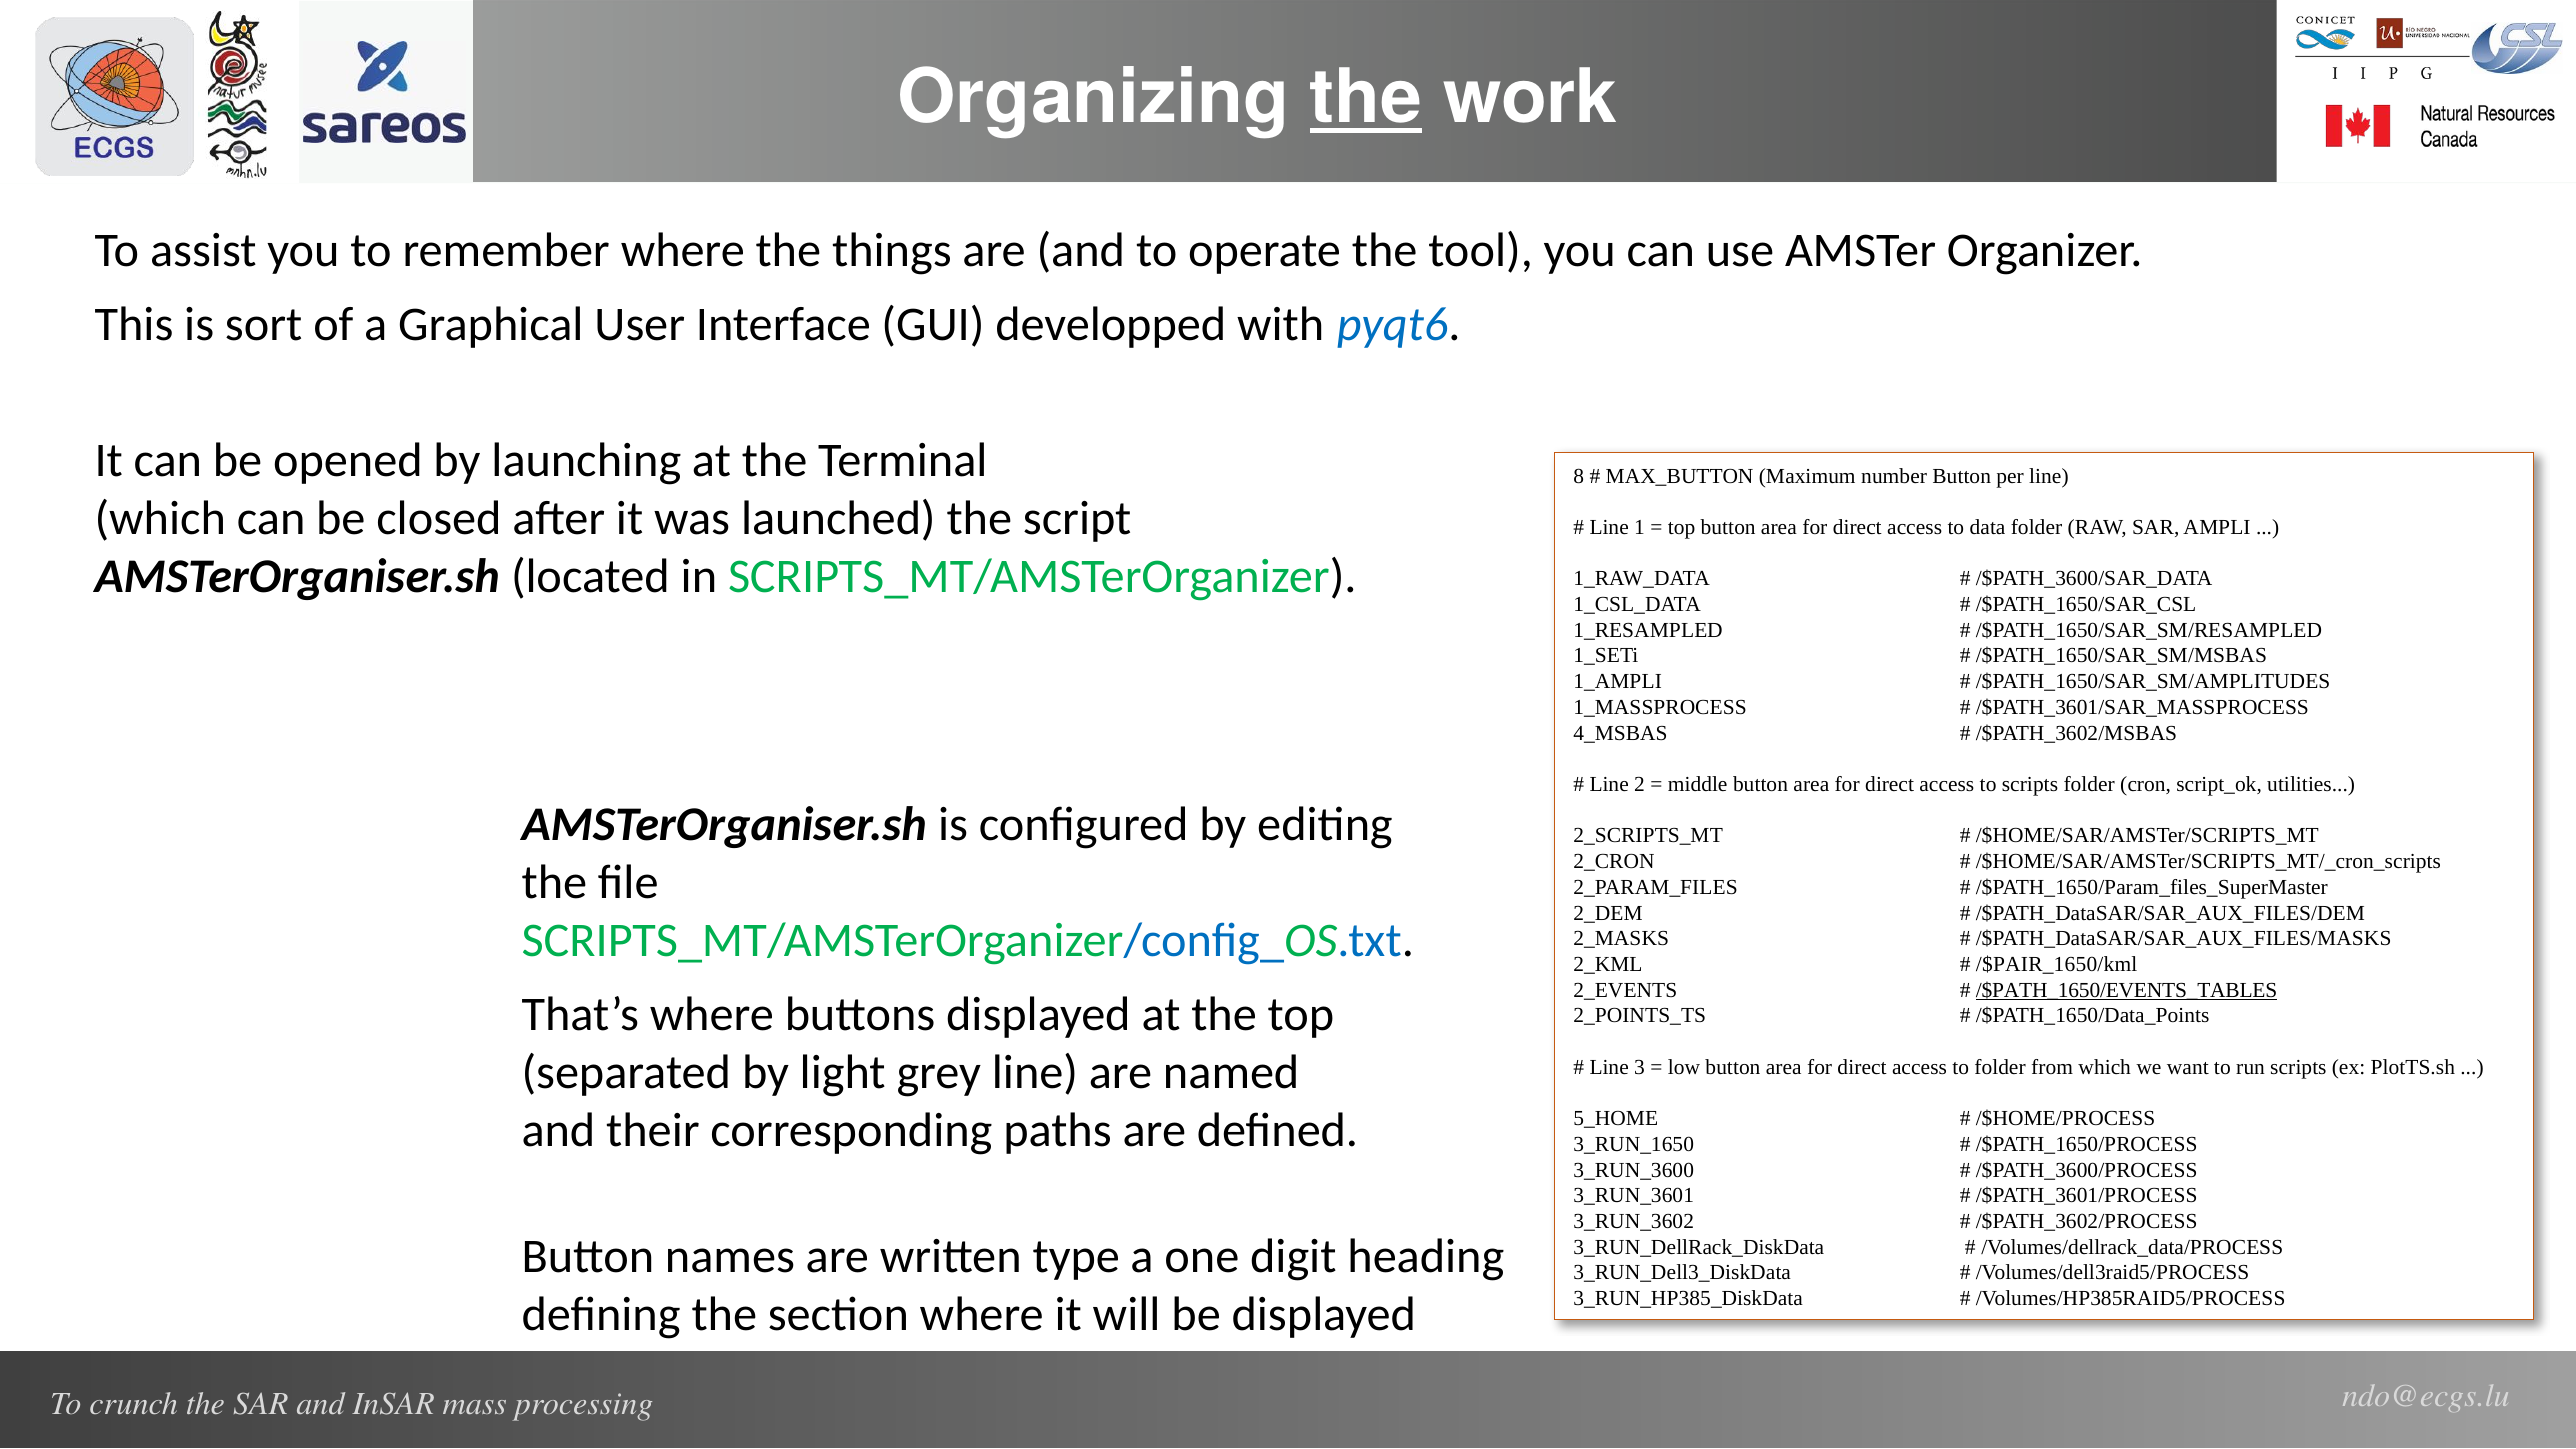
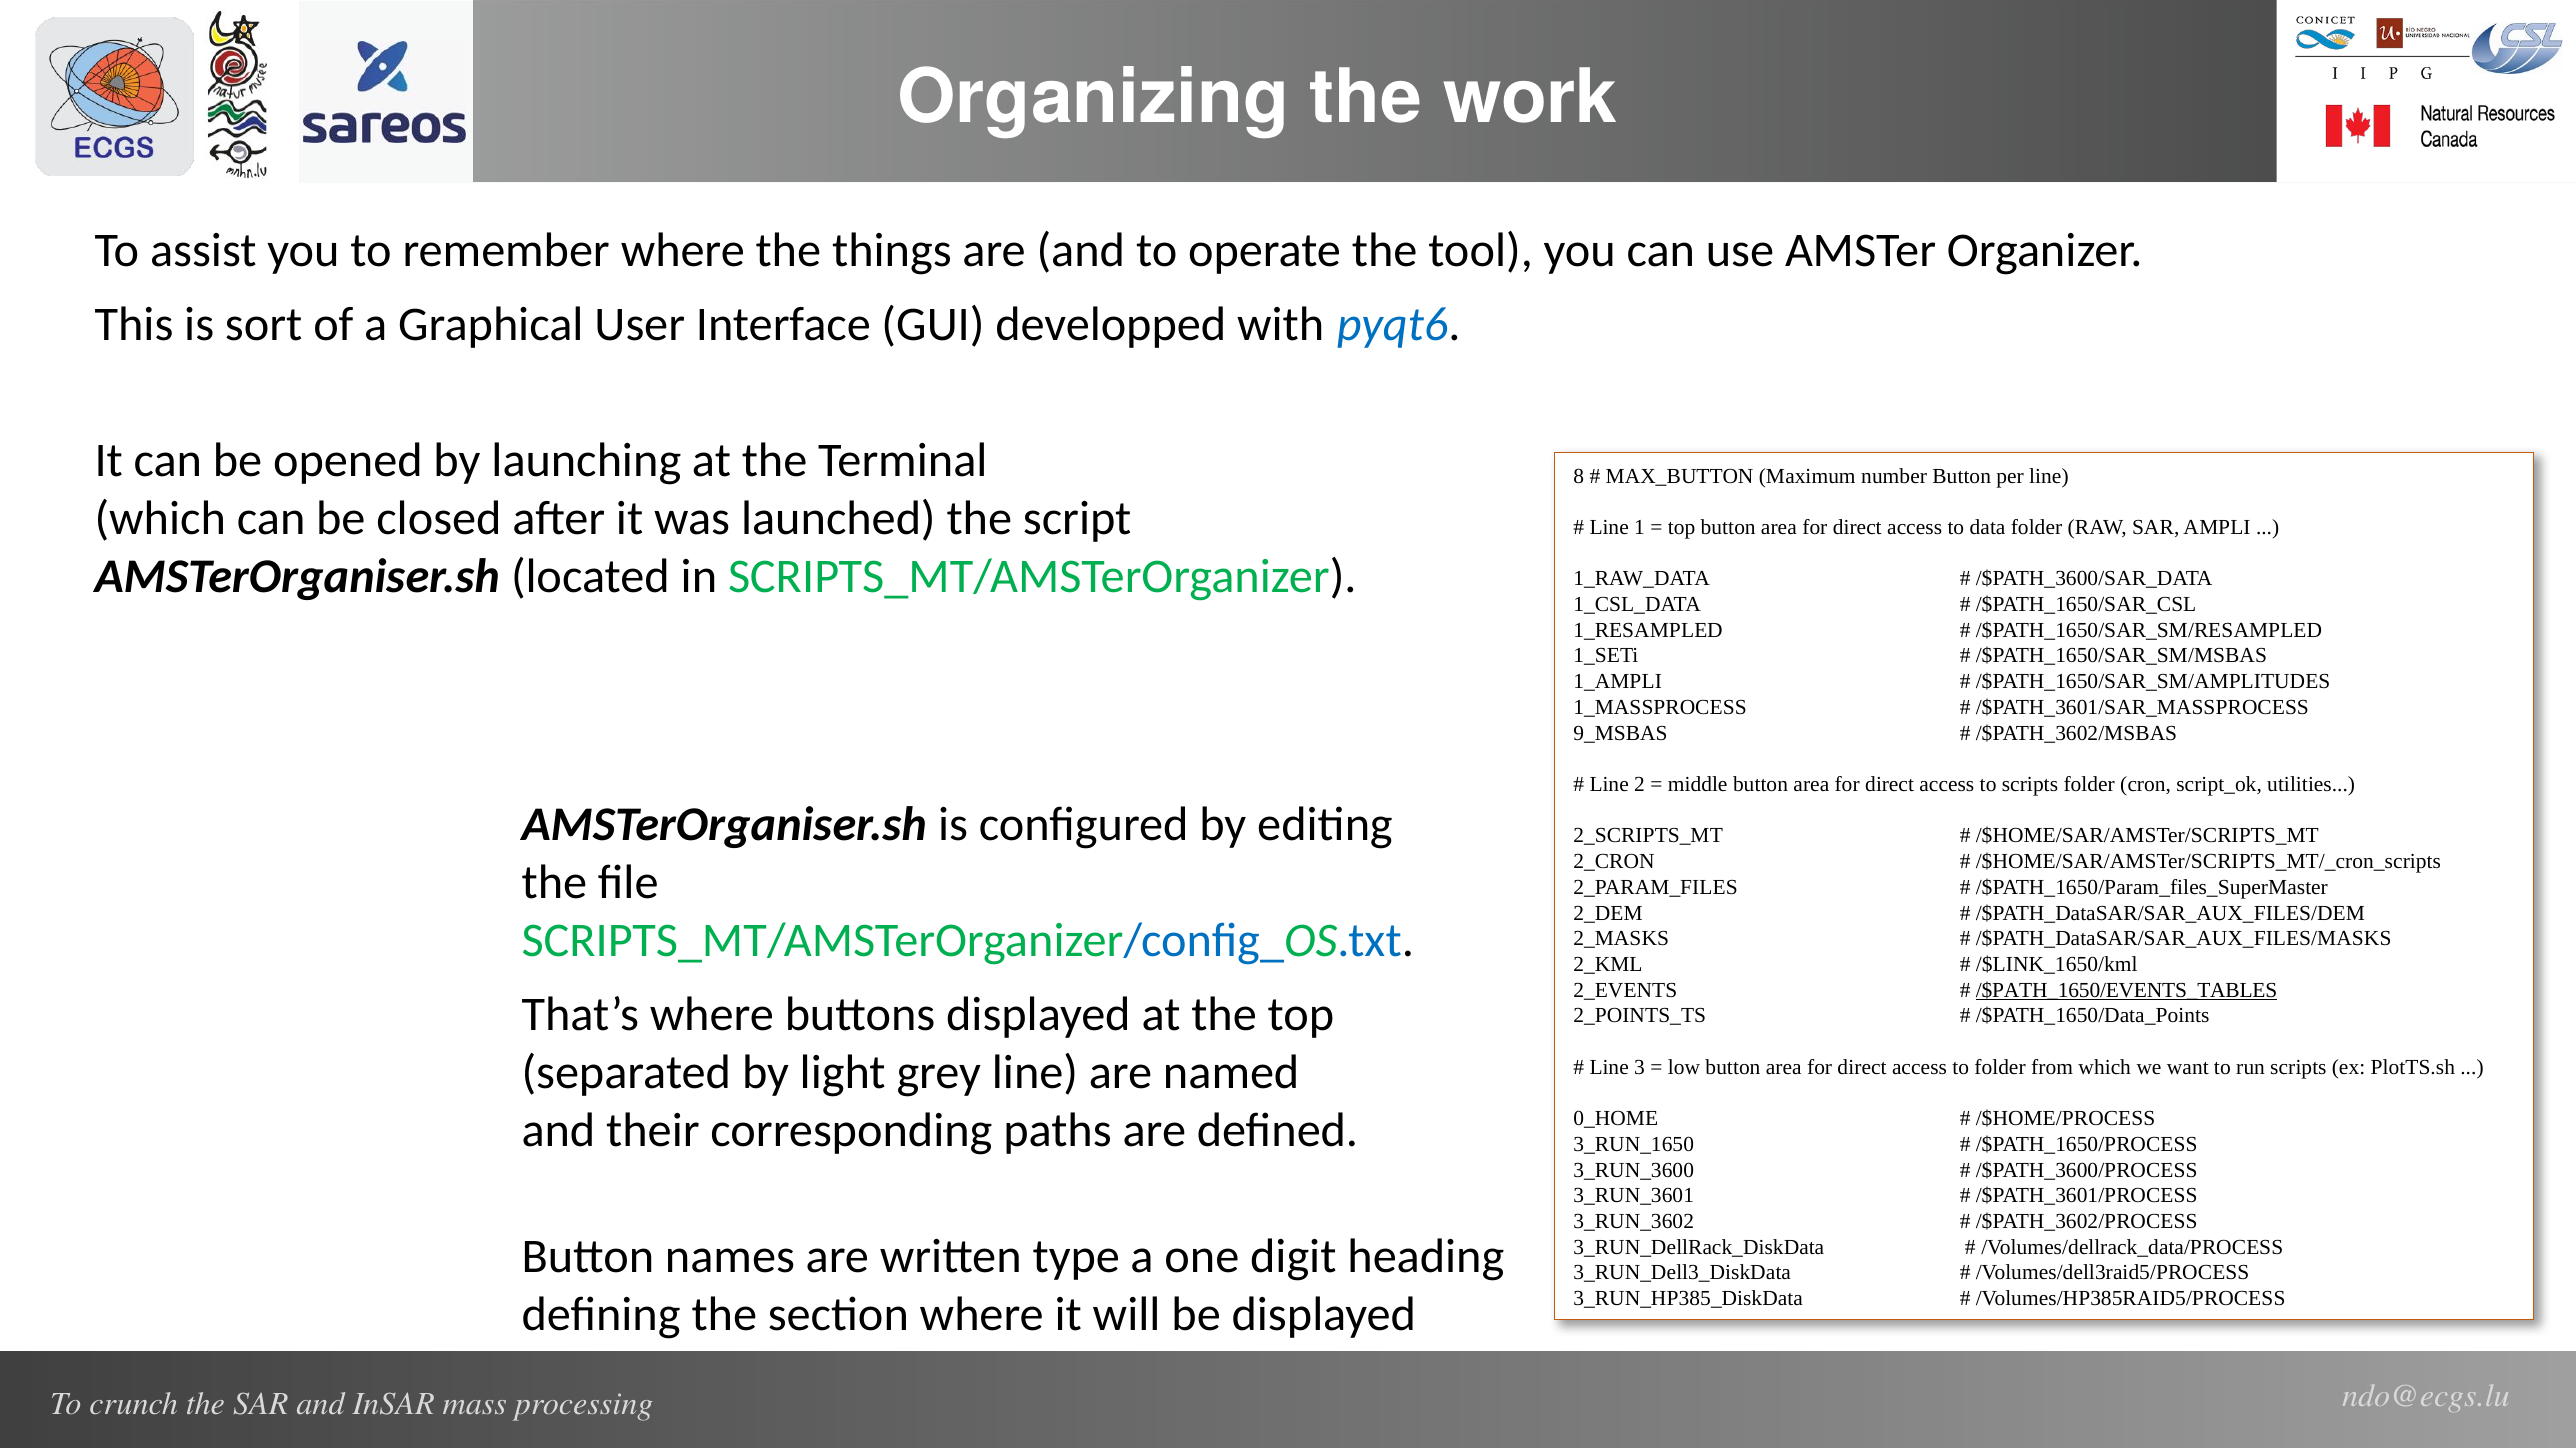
the underline: present -> none (1366, 98)
4_MSBAS: 4_MSBAS -> 9_MSBAS (1621, 733)
/$PAIR_1650/kml: /$PAIR_1650/kml -> /$LINK_1650/kml (2057, 964)
5_HOME: 5_HOME -> 0_HOME (1616, 1119)
